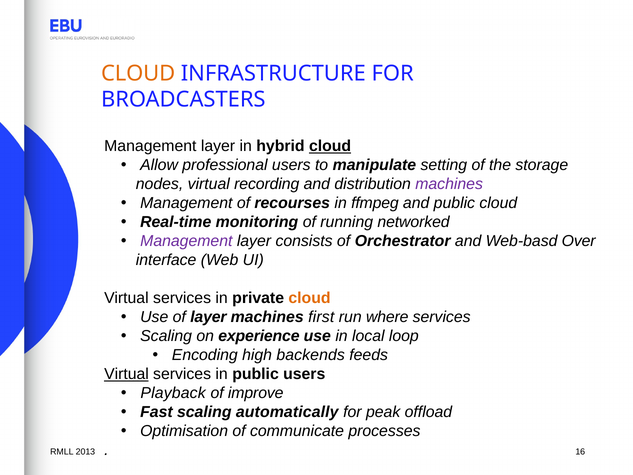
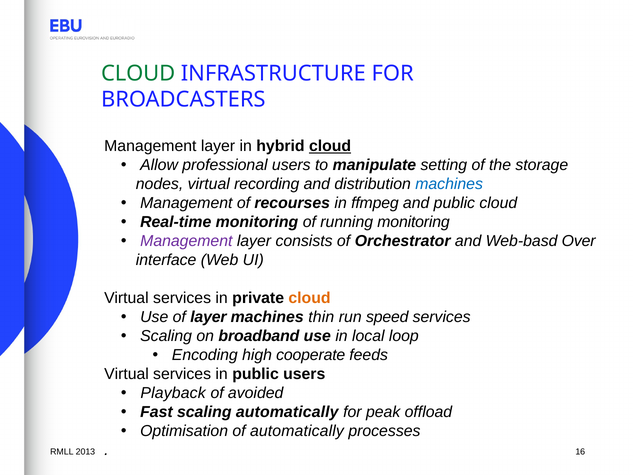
CLOUD colour: orange -> green (138, 73)
machines colour: purple -> blue (449, 184)
running networked: networked -> monitoring (414, 222)
first: first -> thin (321, 317)
where: where -> speed (387, 317)
experience: experience -> broadband (259, 336)
backends: backends -> cooperate (311, 355)
Virtual underline: present -> none (127, 374)
improve: improve -> avoided (256, 393)
of communicate: communicate -> automatically (297, 431)
